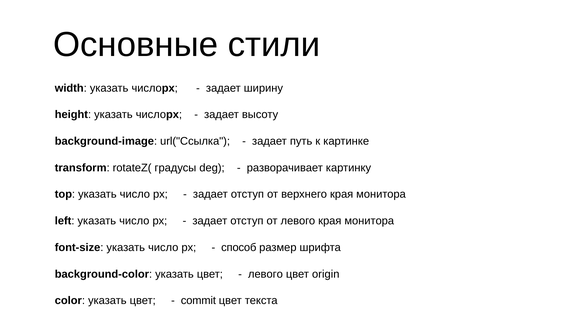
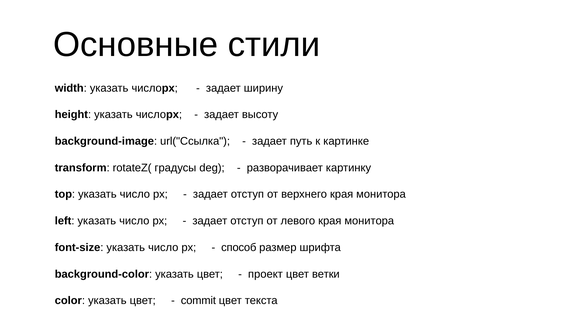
левого: левого -> проект (265, 274)
origin: origin -> ветки (326, 274)
